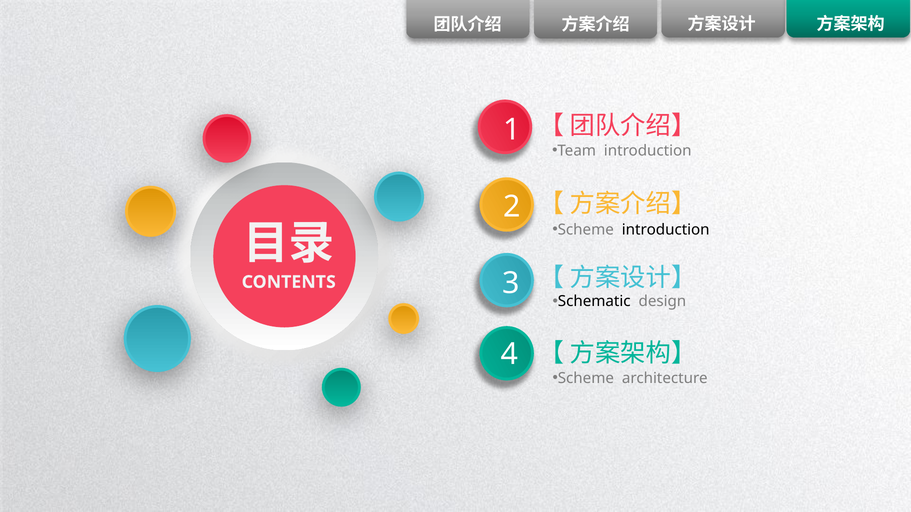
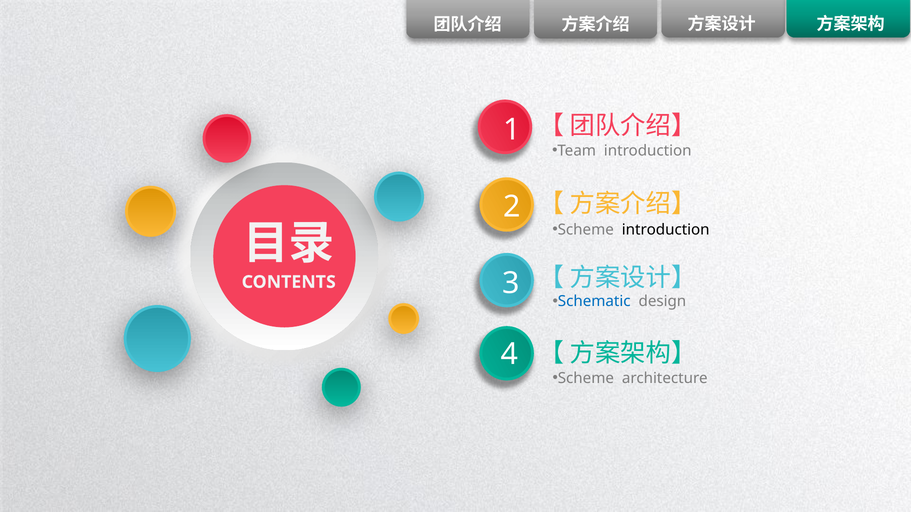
Schematic colour: black -> blue (594, 302)
